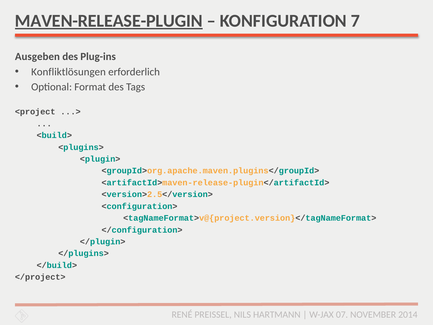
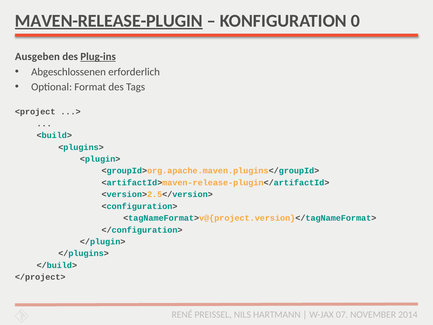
7: 7 -> 0 (355, 21)
Plug-ins underline: none -> present (98, 57)
Konfliktlösungen: Konfliktlösungen -> Abgeschlossenen (69, 72)
